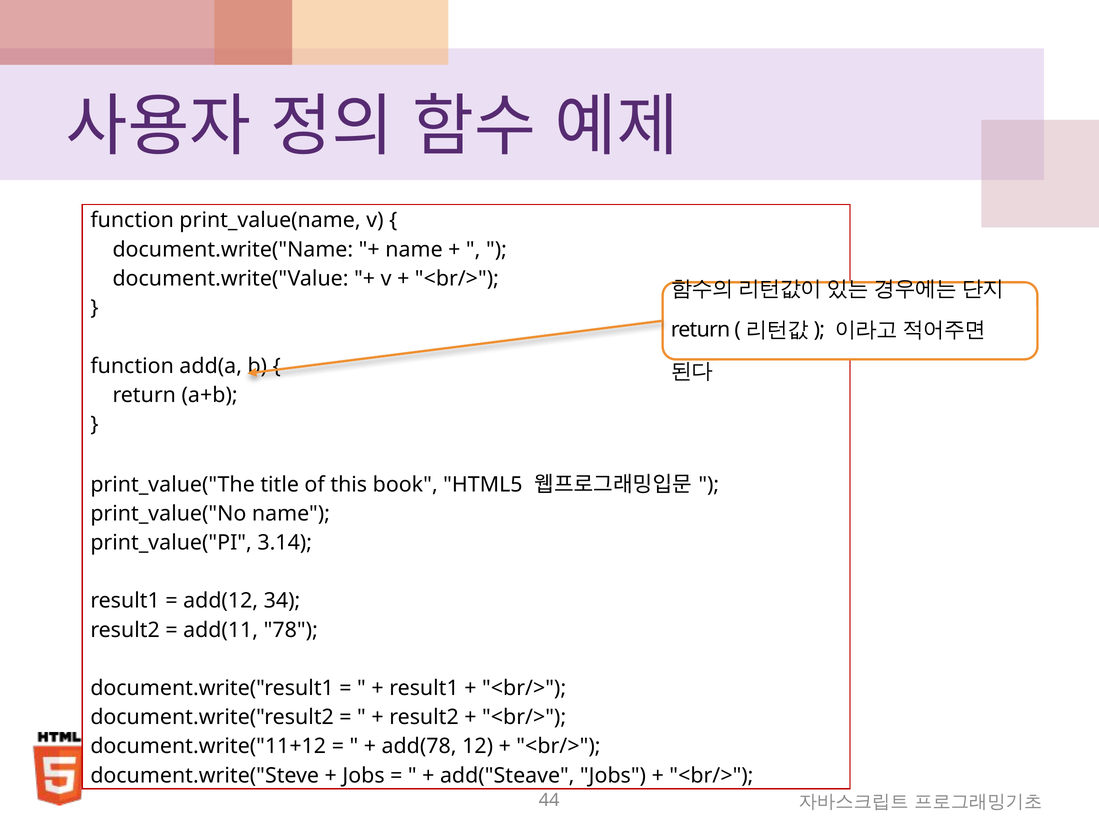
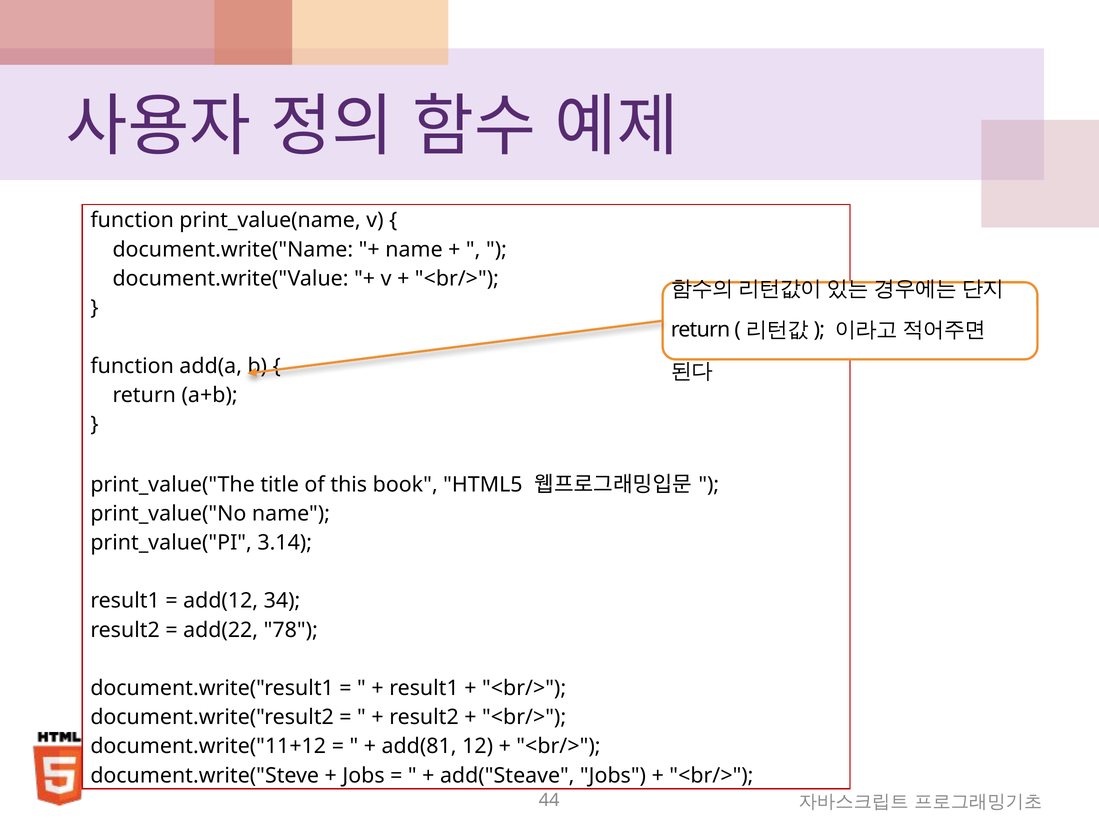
add(11: add(11 -> add(22 (221, 630)
add(78: add(78 -> add(81 (419, 747)
